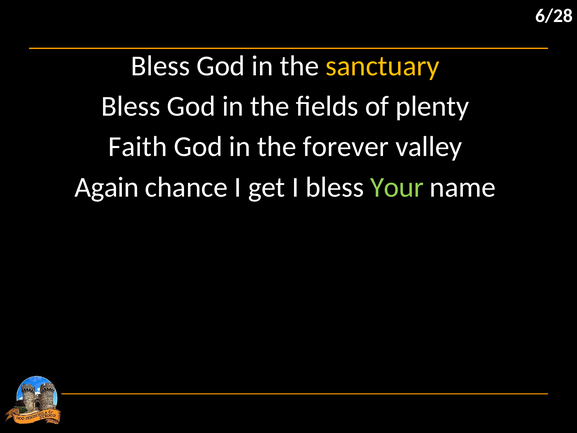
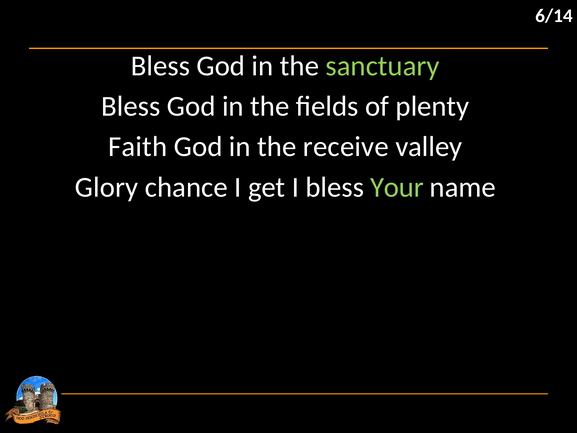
6/28: 6/28 -> 6/14 (554, 16)
sanctuary colour: yellow -> light green (383, 66)
forever: forever -> receive (346, 147)
Again: Again -> Glory (107, 187)
